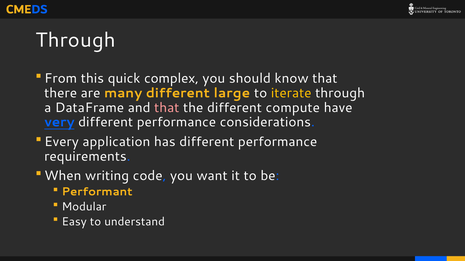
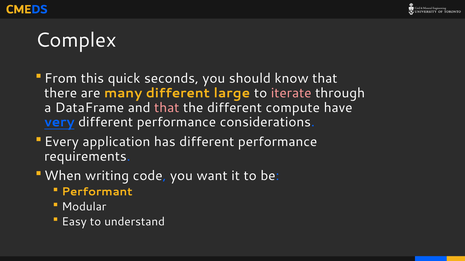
Through: Through -> Complex (76, 40)
complex: complex -> seconds (171, 79)
iterate colour: yellow -> pink (291, 93)
